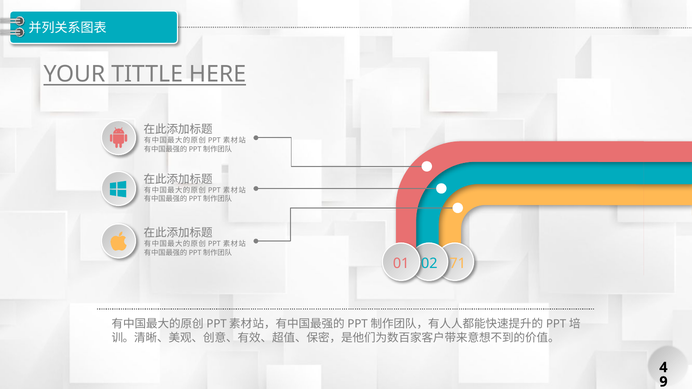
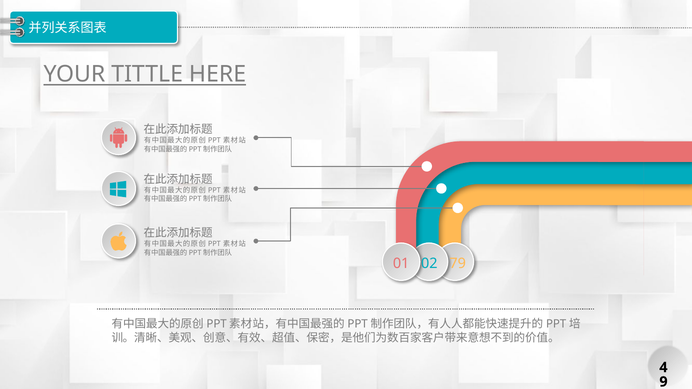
71: 71 -> 79 (458, 263)
